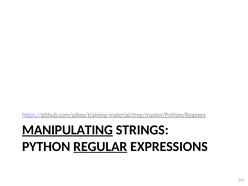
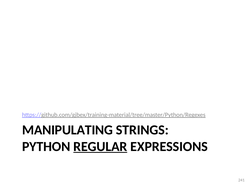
MANIPULATING underline: present -> none (67, 130)
